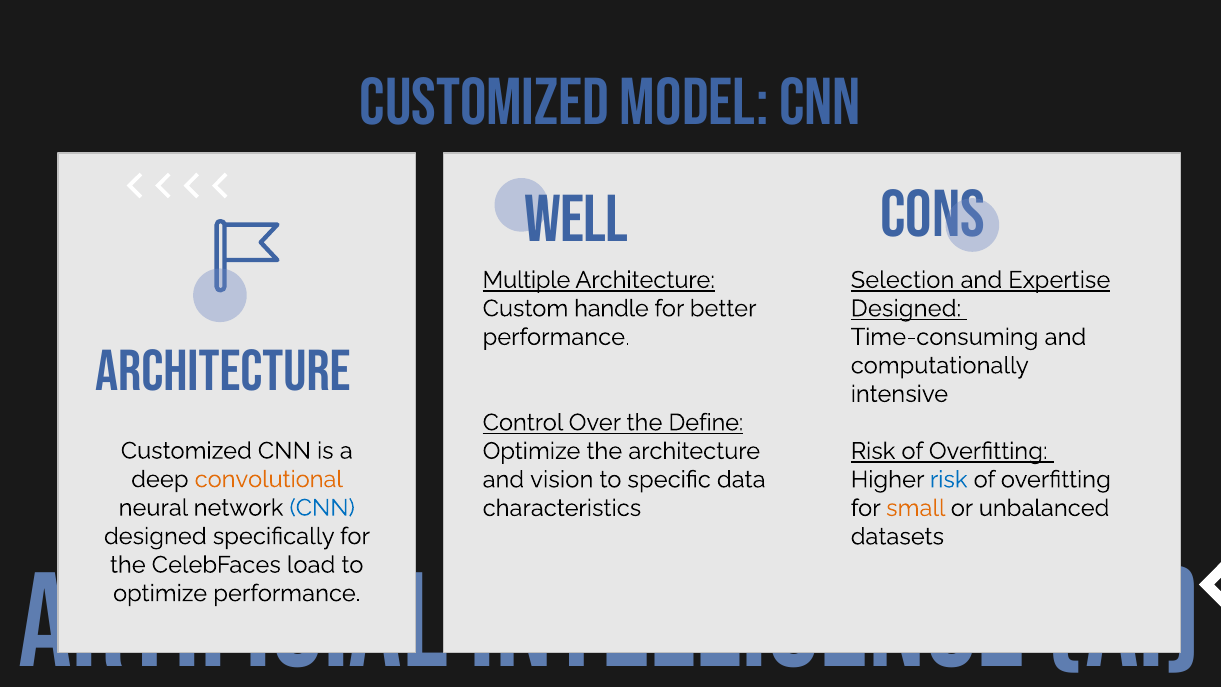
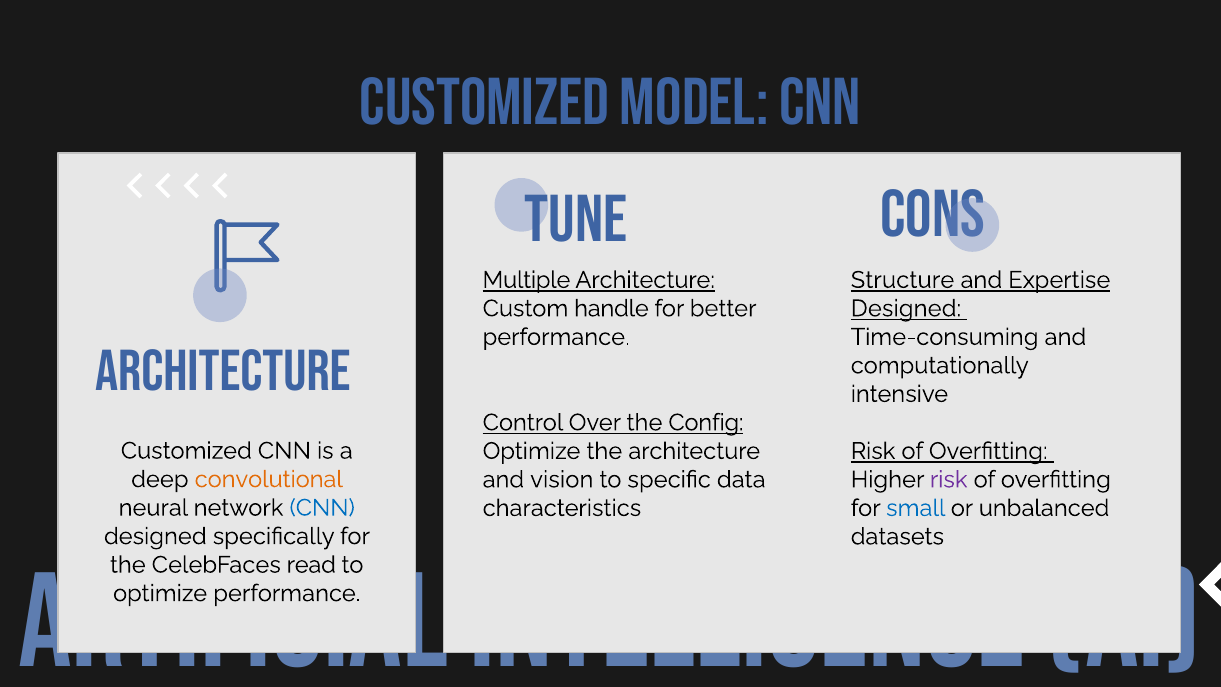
WELL: WELL -> TUNE (576, 220)
Selection: Selection -> Structure (903, 280)
Define: Define -> Config (706, 422)
risk colour: blue -> purple (949, 479)
small colour: orange -> blue (916, 508)
load: load -> read (311, 565)
